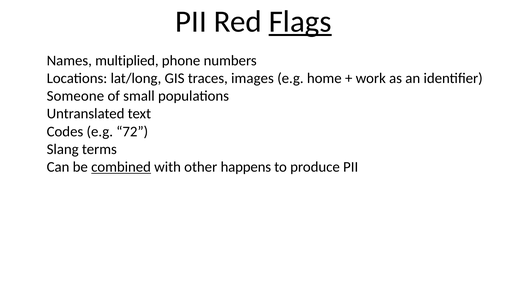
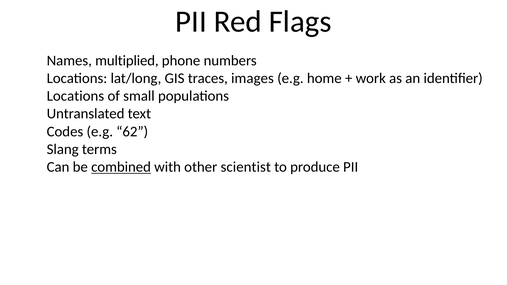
Flags underline: present -> none (300, 22)
Someone: Someone -> Locations (75, 96)
72: 72 -> 62 (132, 132)
happens: happens -> scientist (246, 167)
